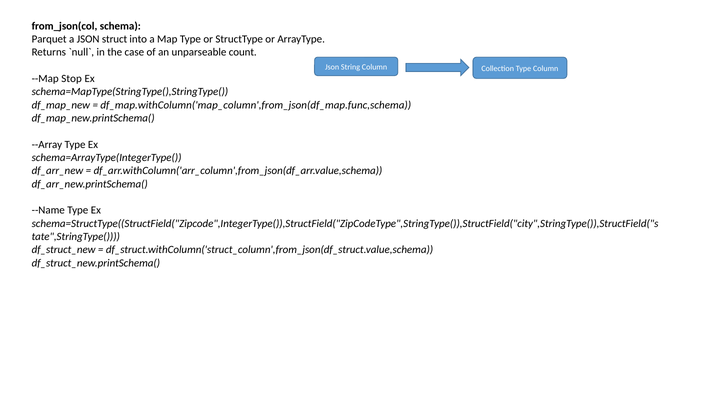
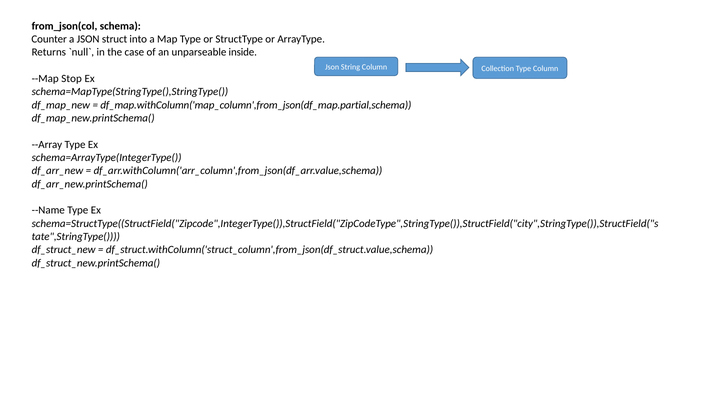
Parquet: Parquet -> Counter (49, 39)
count: count -> inside (243, 52)
df_map.withColumn('map_column',from_json(df_map.func,schema: df_map.withColumn('map_column',from_json(df_map.func,schema -> df_map.withColumn('map_column',from_json(df_map.partial,schema (256, 105)
